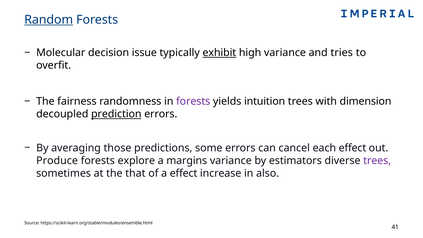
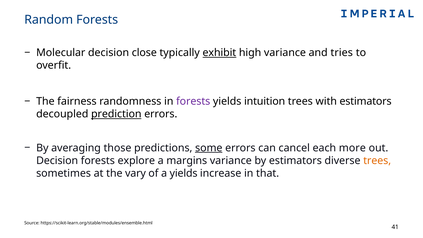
Random underline: present -> none (49, 20)
issue: issue -> close (144, 53)
with dimension: dimension -> estimators (366, 101)
some underline: none -> present (209, 148)
each effect: effect -> more (352, 148)
Produce: Produce -> Decision (57, 161)
trees colour: purple -> orange (377, 161)
that: that -> vary (135, 173)
a effect: effect -> yields (184, 173)
also: also -> that (268, 173)
